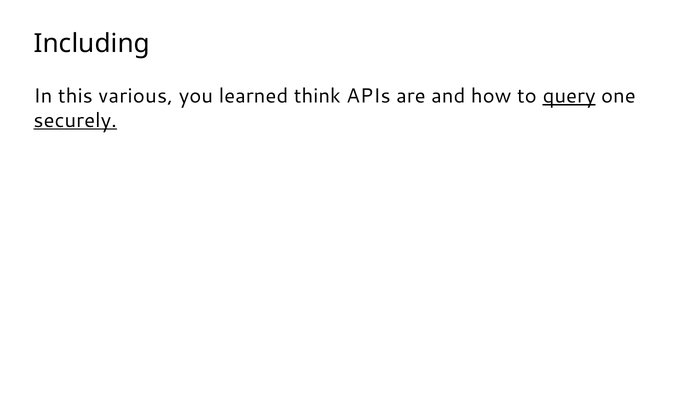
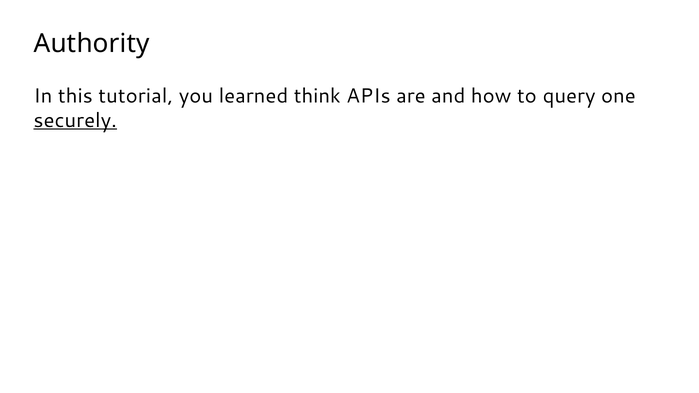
Including: Including -> Authority (92, 44)
various: various -> tutorial (136, 96)
query underline: present -> none (569, 96)
